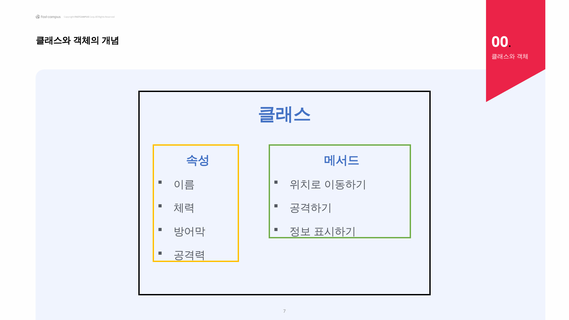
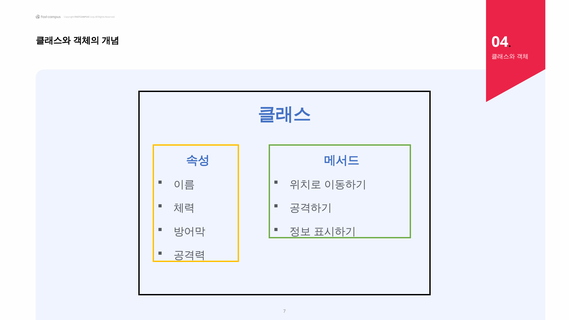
00: 00 -> 04 (500, 42)
